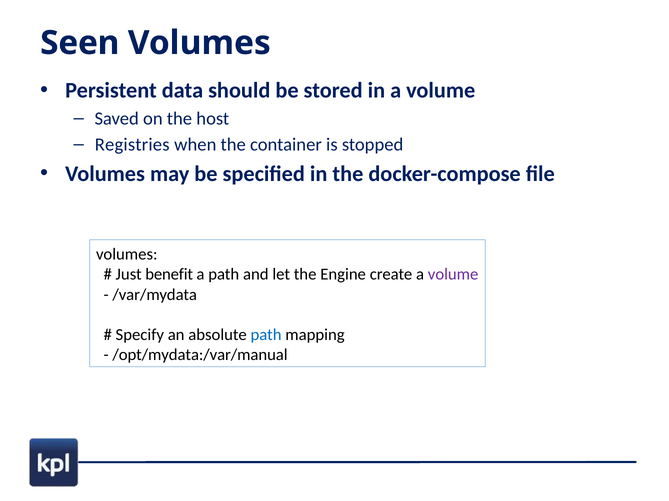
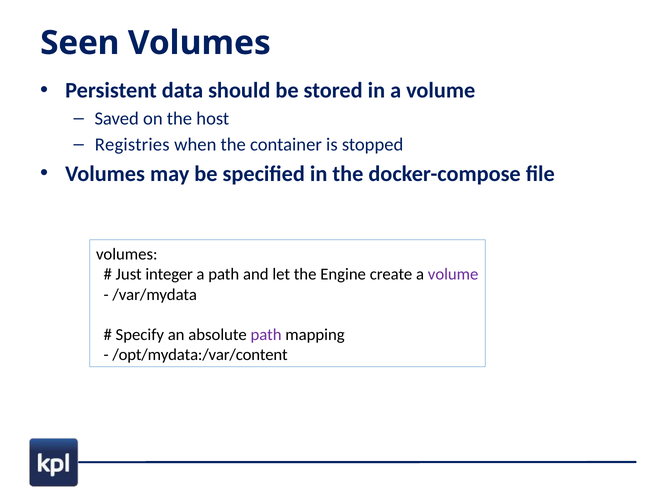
benefit: benefit -> integer (169, 275)
path colour: blue -> purple (266, 335)
/opt/mydata:/var/manual: /opt/mydata:/var/manual -> /opt/mydata:/var/content (200, 355)
